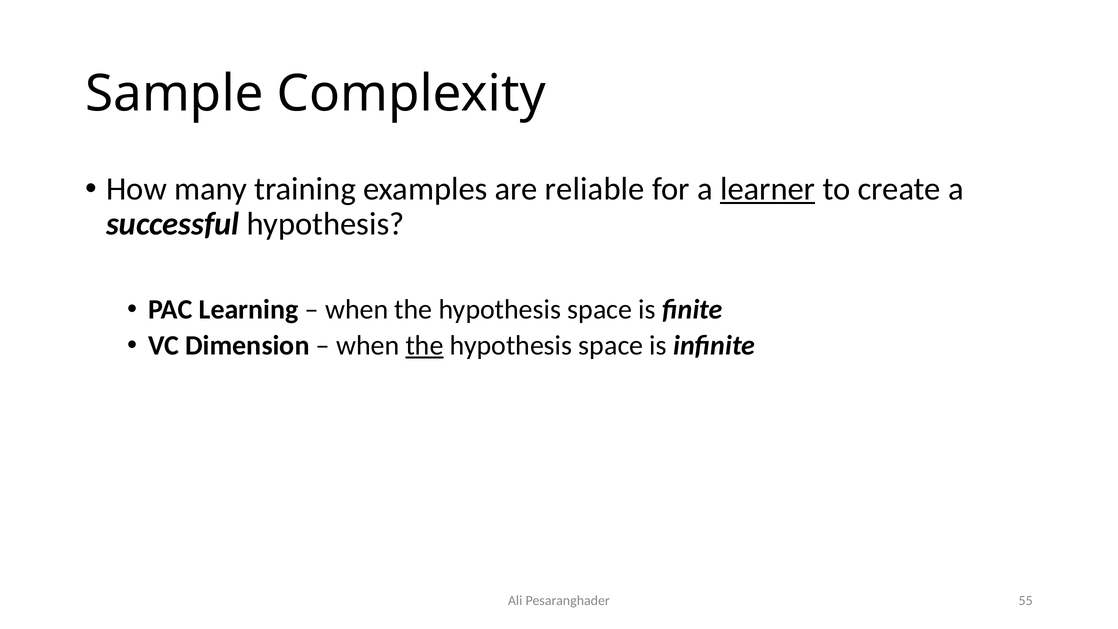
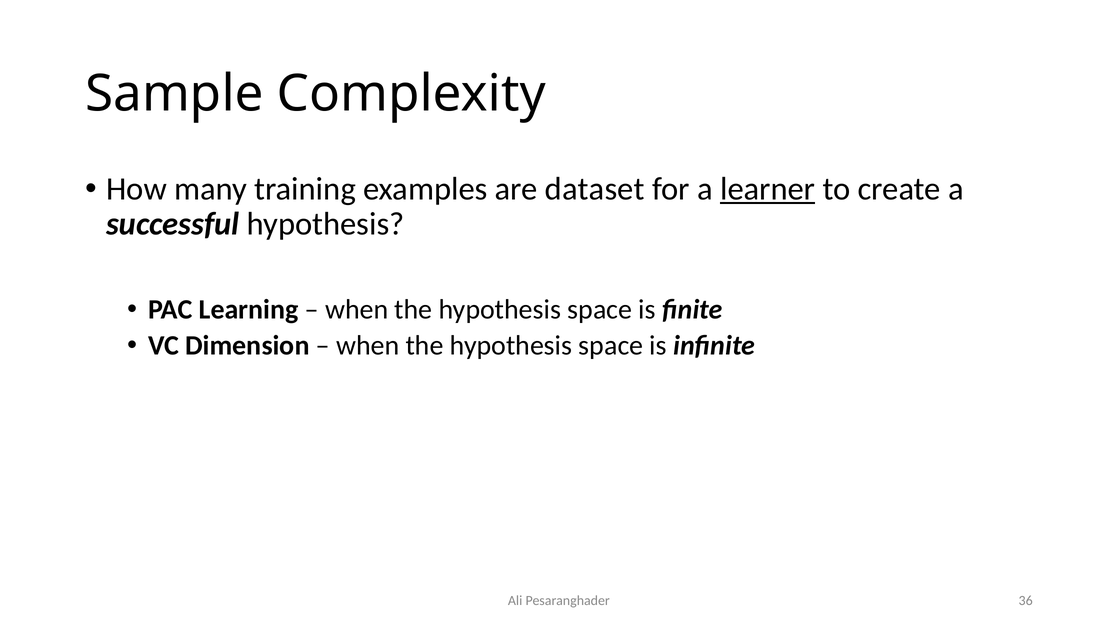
reliable: reliable -> dataset (595, 189)
the underline: present -> none (424, 345)
55: 55 -> 36 (1026, 600)
